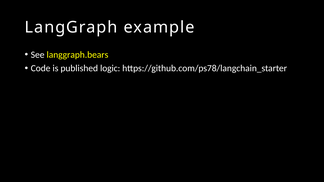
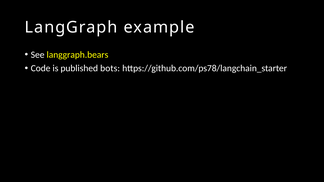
logic: logic -> bots (110, 68)
